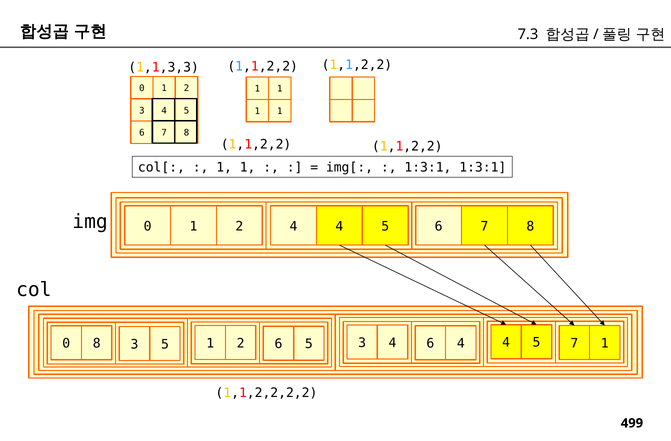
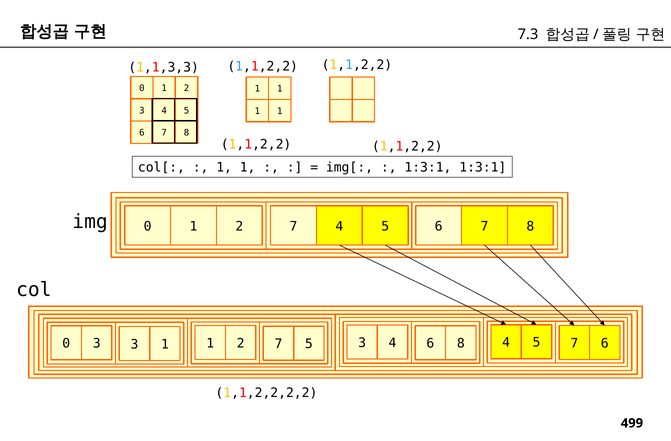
0 1 2 4: 4 -> 7 (294, 226)
0 8: 8 -> 3 (97, 343)
3 5: 5 -> 1 (165, 344)
6: 6 -> 7 (278, 344)
6 4: 4 -> 8 (461, 343)
7 1: 1 -> 6 (605, 343)
